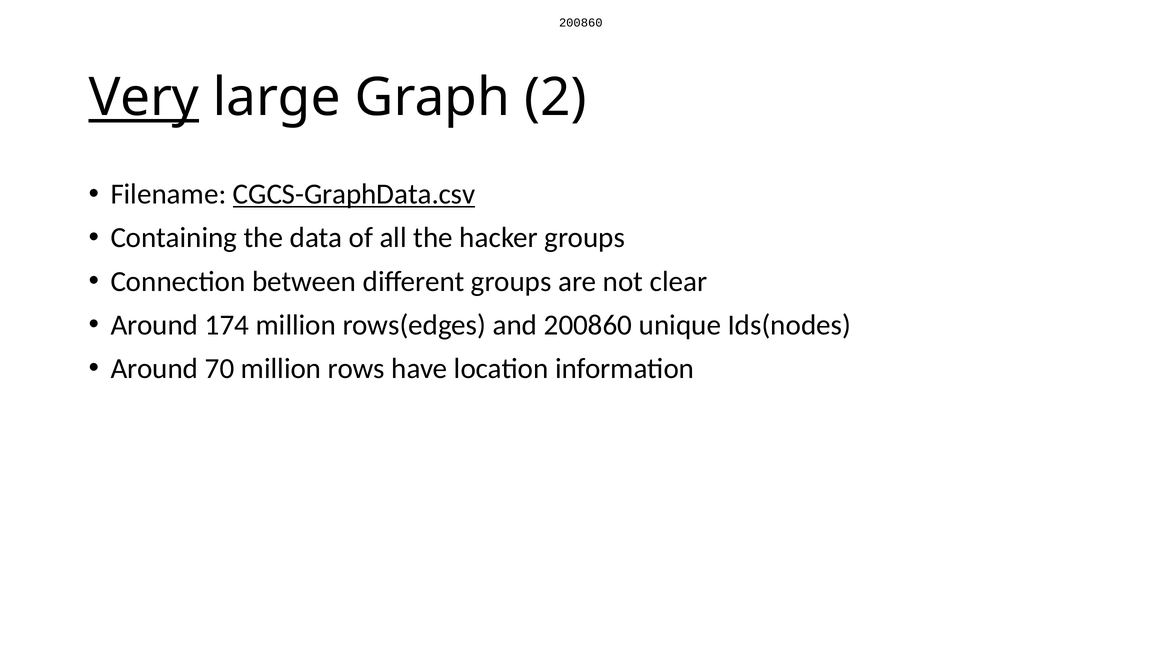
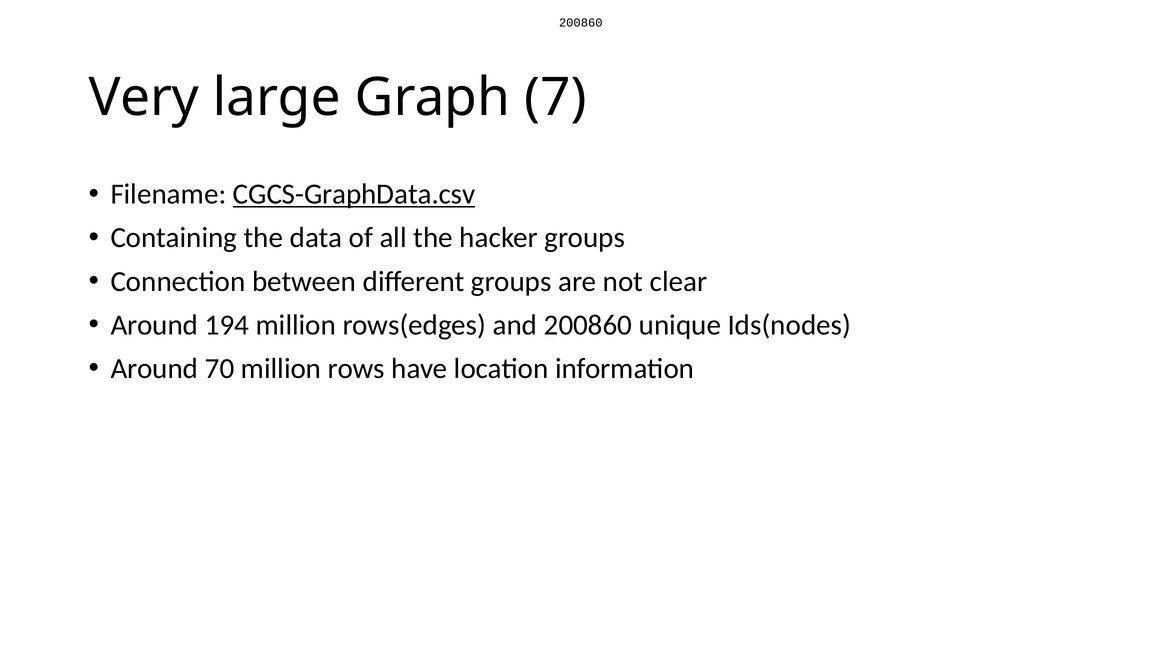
Very underline: present -> none (144, 98)
2: 2 -> 7 (555, 98)
174: 174 -> 194 (227, 325)
